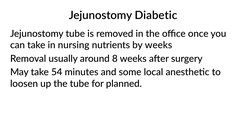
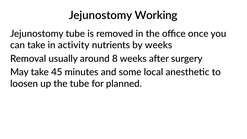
Diabetic: Diabetic -> Working (156, 15)
nursing: nursing -> activity (74, 45)
54: 54 -> 45 (57, 72)
